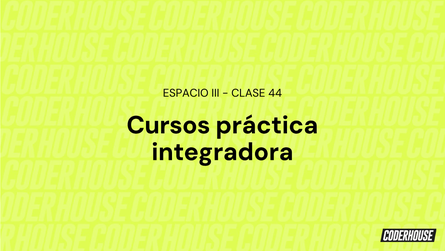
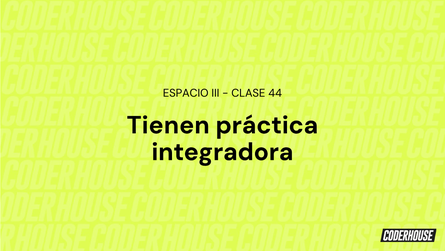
Cursos: Cursos -> Tienen (168, 125)
